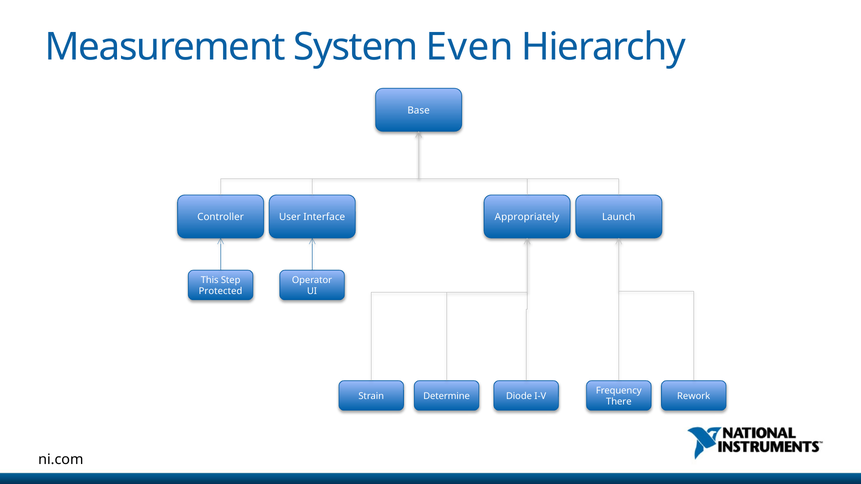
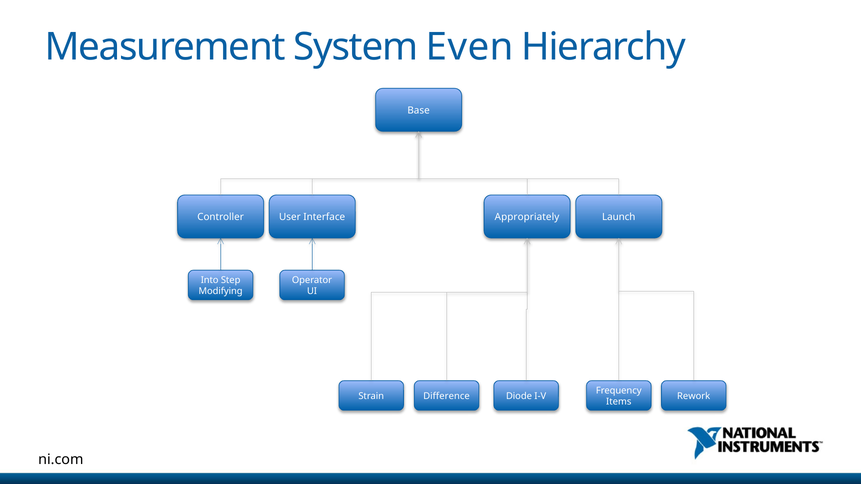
This: This -> Into (210, 280)
Protected: Protected -> Modifying (221, 291)
Determine: Determine -> Difference (447, 396)
There: There -> Items (619, 402)
